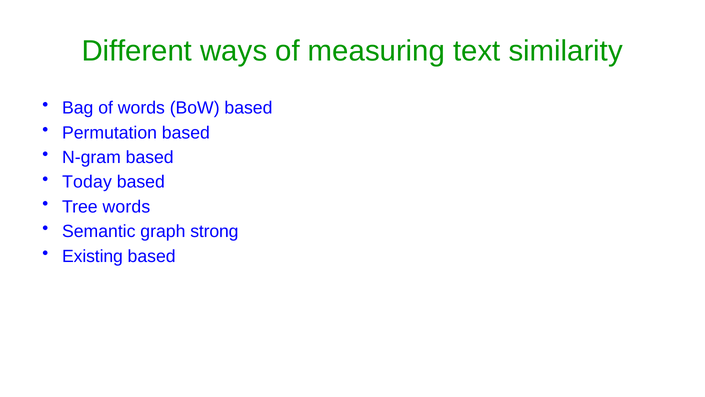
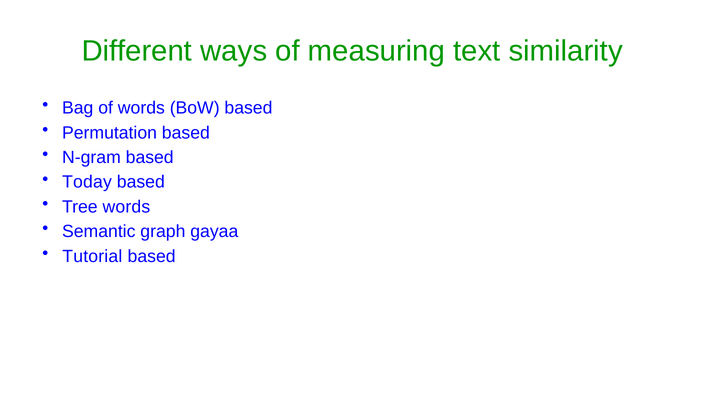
strong: strong -> gayaa (214, 231)
Existing: Existing -> Tutorial (92, 256)
